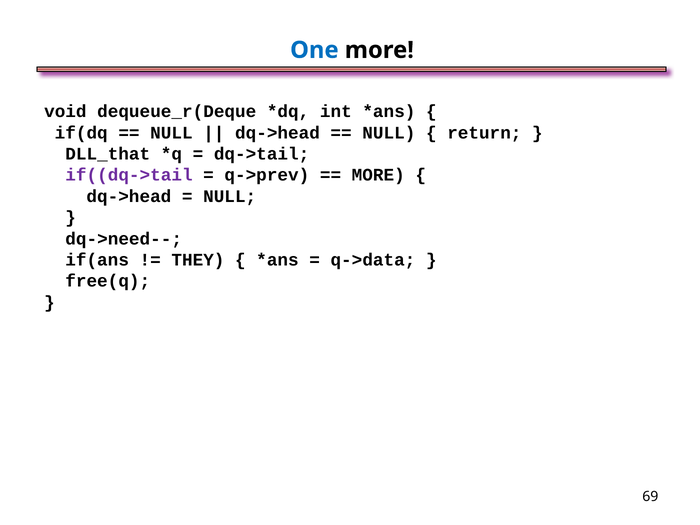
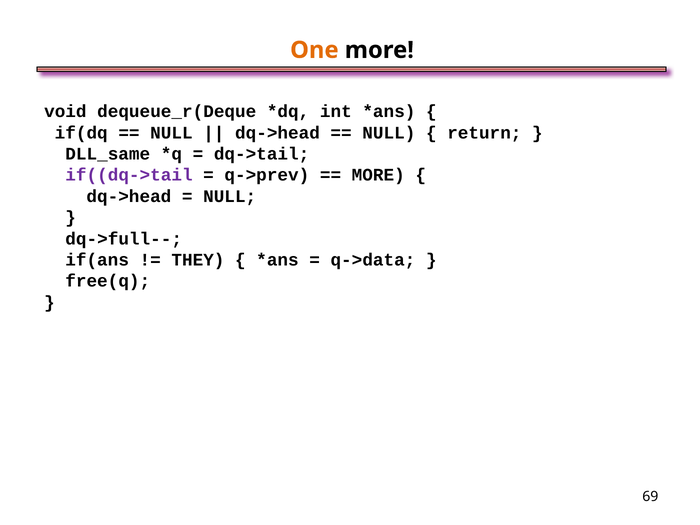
One colour: blue -> orange (314, 50)
DLL_that: DLL_that -> DLL_same (108, 154)
dq->need--: dq->need-- -> dq->full-- (124, 239)
